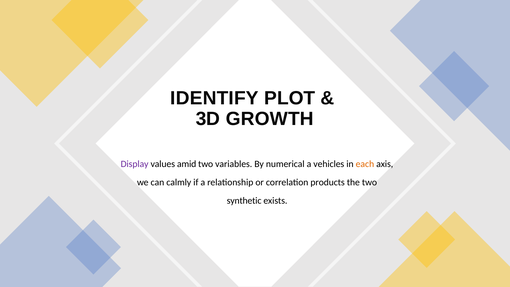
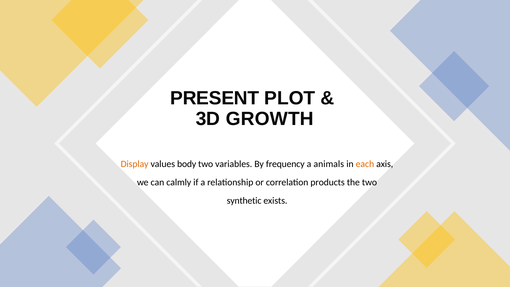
IDENTIFY: IDENTIFY -> PRESENT (215, 98)
Display colour: purple -> orange (135, 164)
amid: amid -> body (187, 164)
numerical: numerical -> frequency (285, 164)
vehicles: vehicles -> animals (329, 164)
